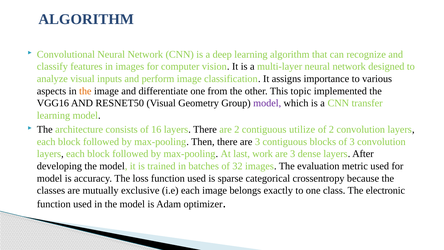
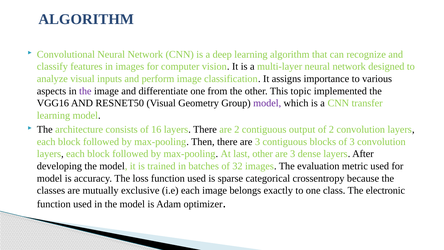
the colour: orange -> purple (85, 91)
utilize: utilize -> output (302, 129)
last work: work -> other (263, 154)
